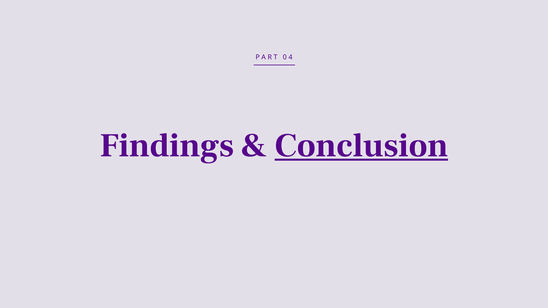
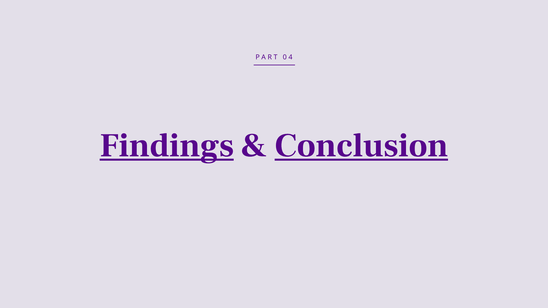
Findings underline: none -> present (167, 145)
